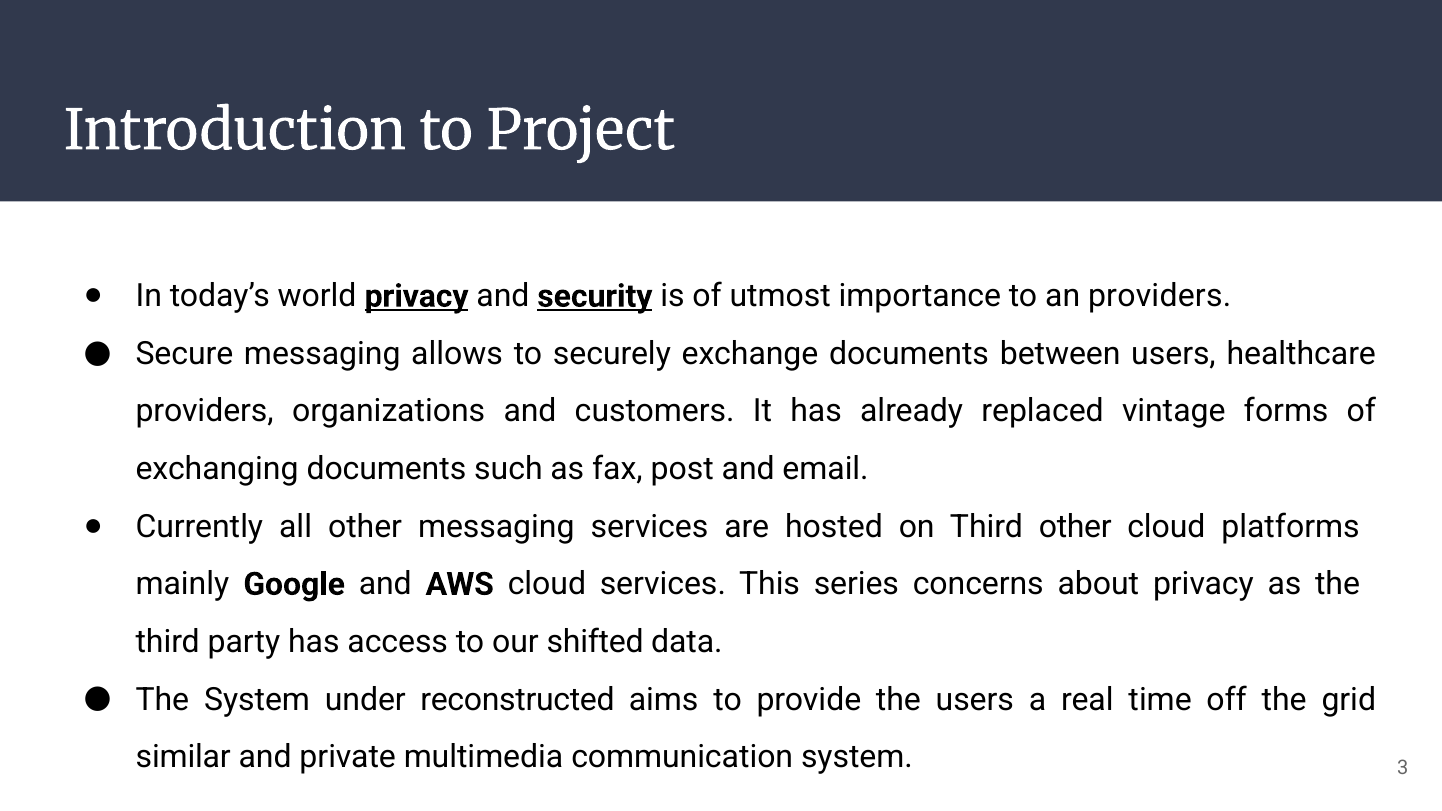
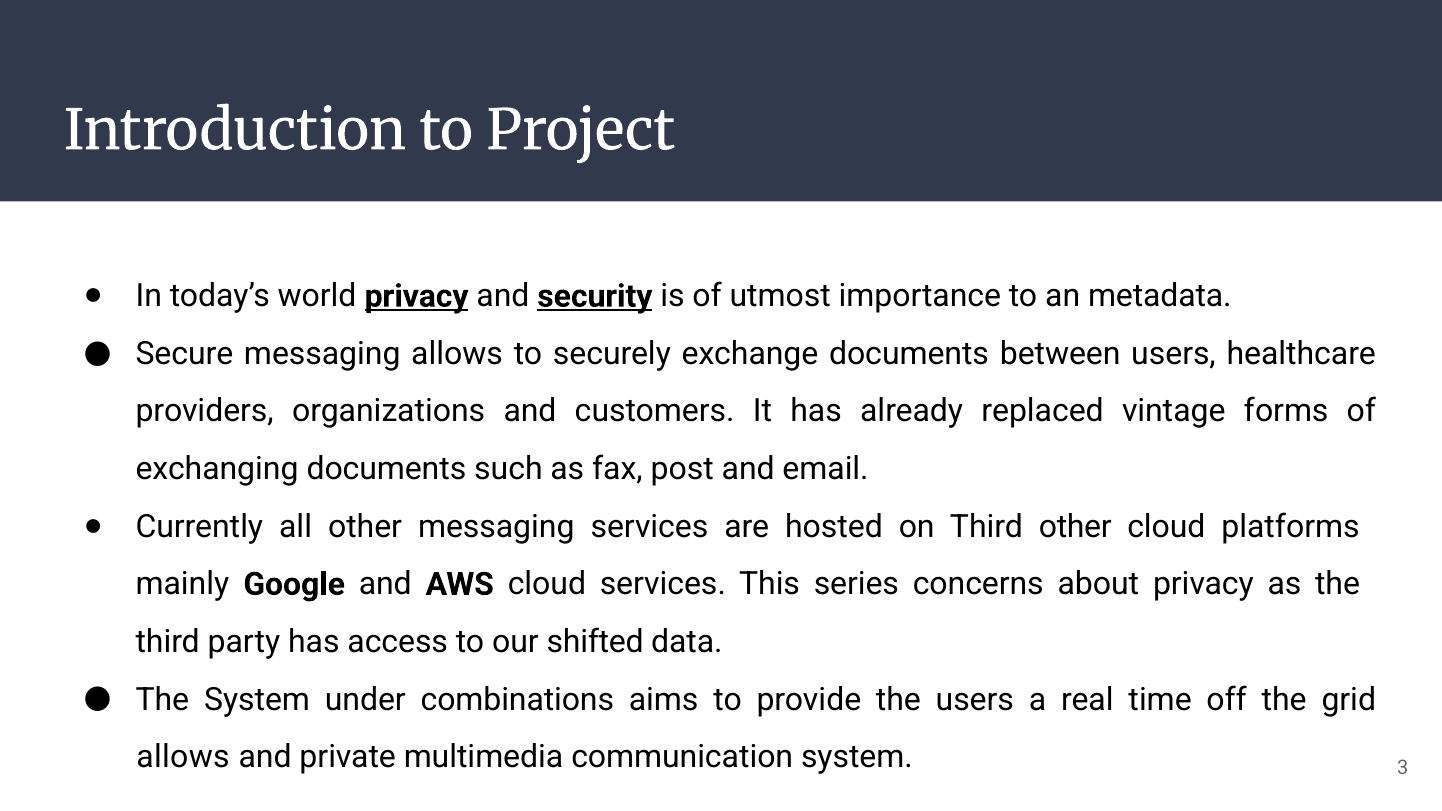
an providers: providers -> metadata (1160, 296)
reconstructed: reconstructed -> combinations (517, 700)
similar: similar -> allows (183, 757)
